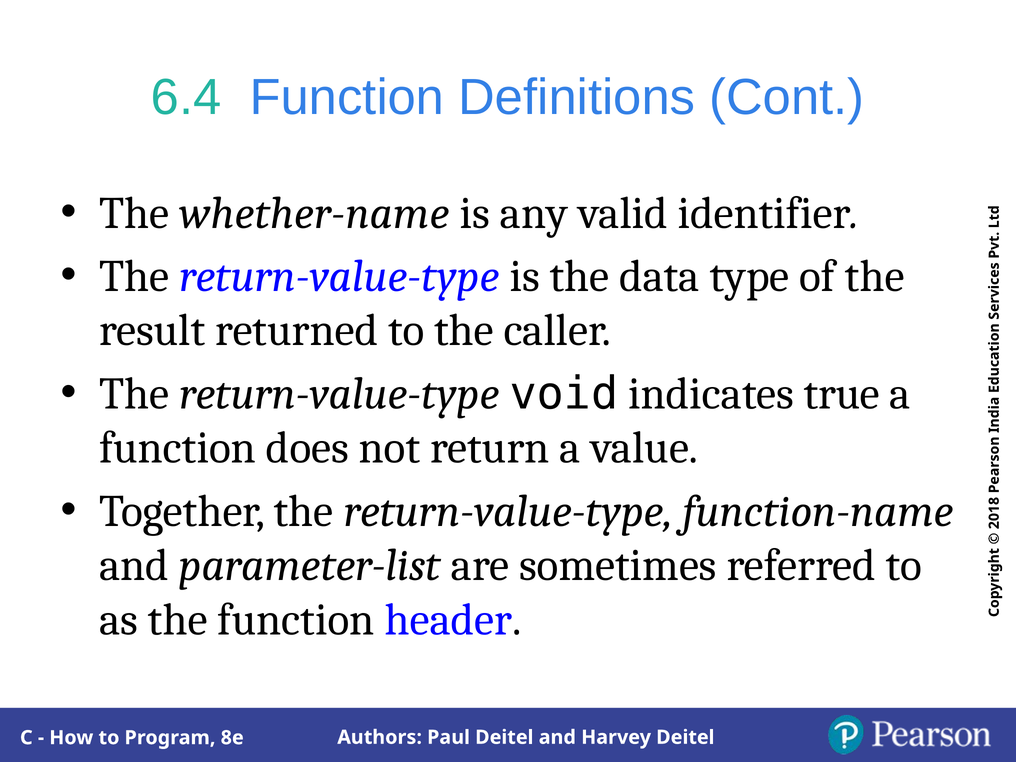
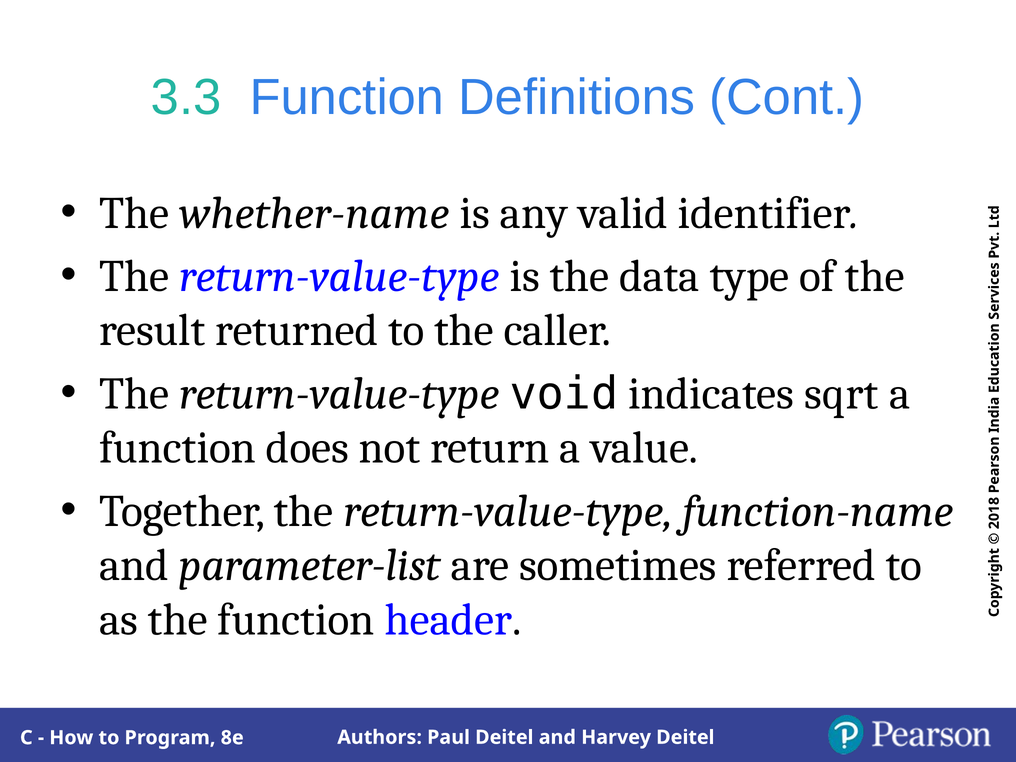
6.4: 6.4 -> 3.3 (186, 98)
true: true -> sqrt (841, 394)
